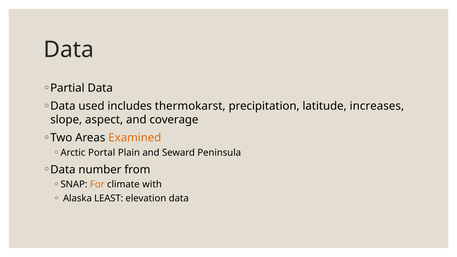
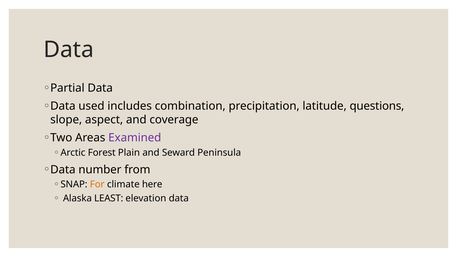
thermokarst: thermokarst -> combination (190, 106)
increases: increases -> questions (377, 106)
Examined colour: orange -> purple (135, 138)
Portal: Portal -> Forest (102, 153)
with: with -> here (152, 185)
